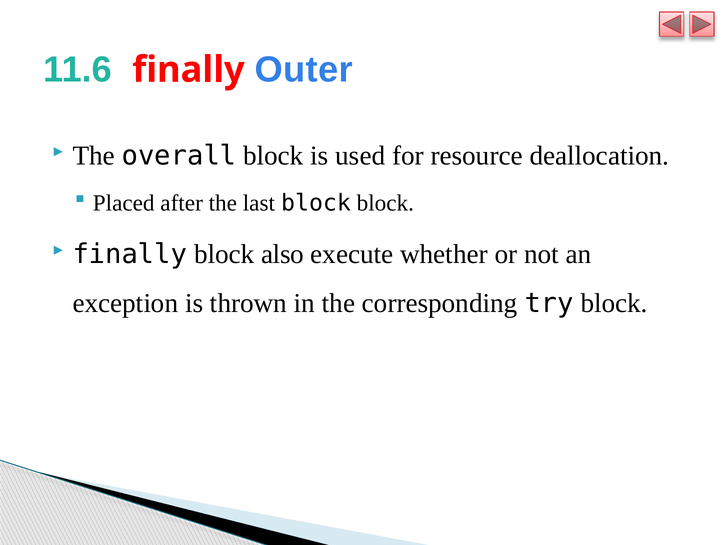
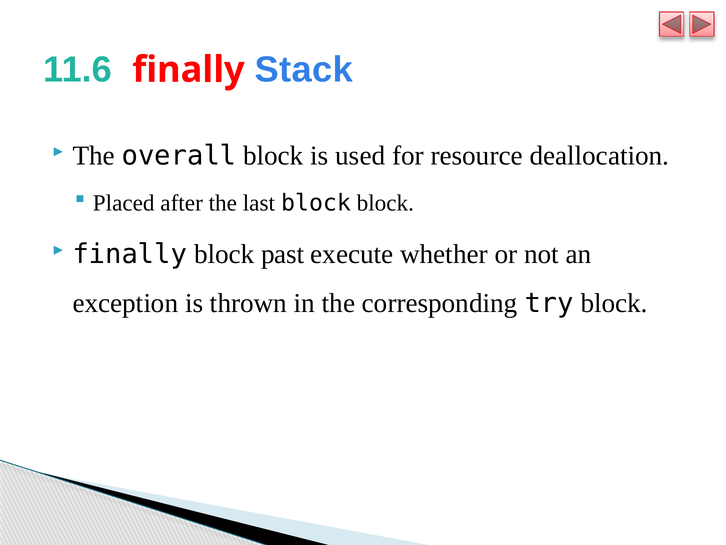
Outer: Outer -> Stack (304, 70)
also: also -> past (283, 254)
